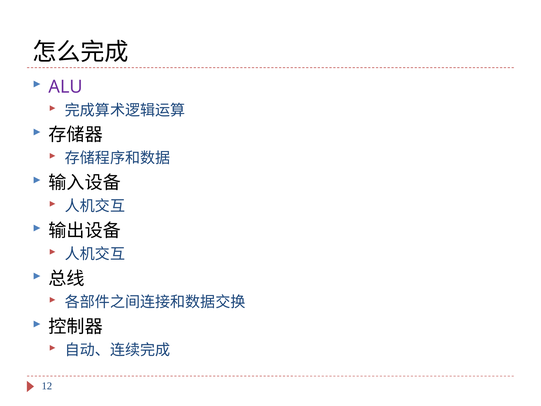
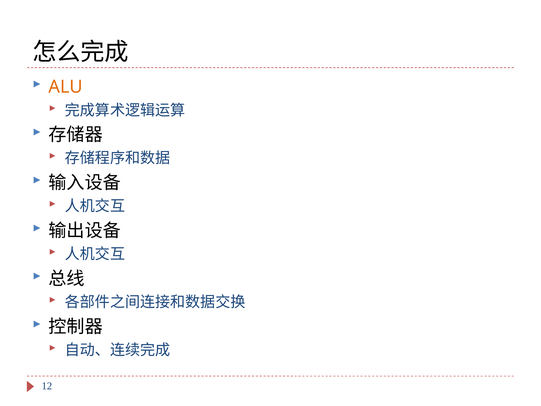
ALU colour: purple -> orange (66, 87)
